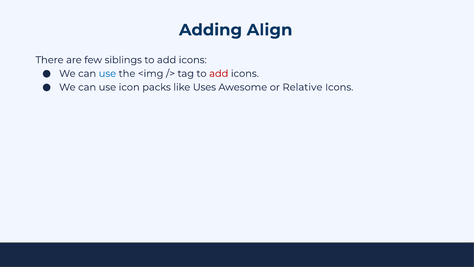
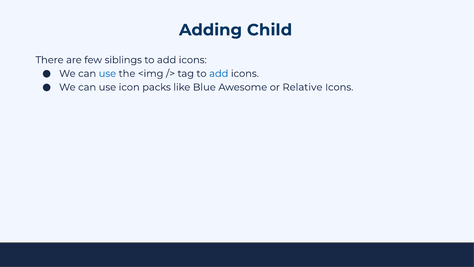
Align: Align -> Child (270, 30)
add colour: red -> blue (219, 73)
Uses: Uses -> Blue (204, 87)
